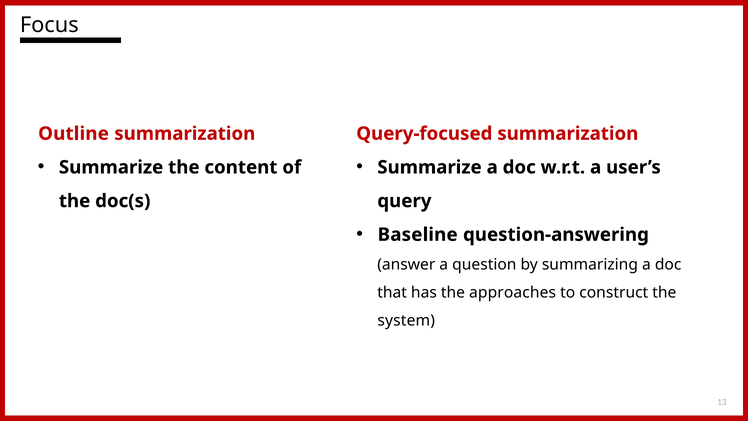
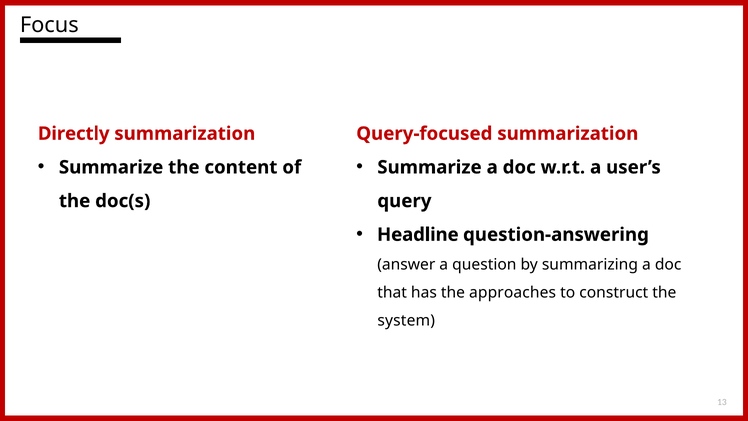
Outline: Outline -> Directly (74, 134)
Baseline: Baseline -> Headline (418, 235)
